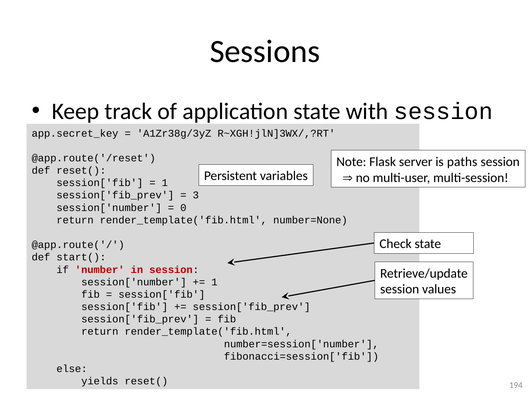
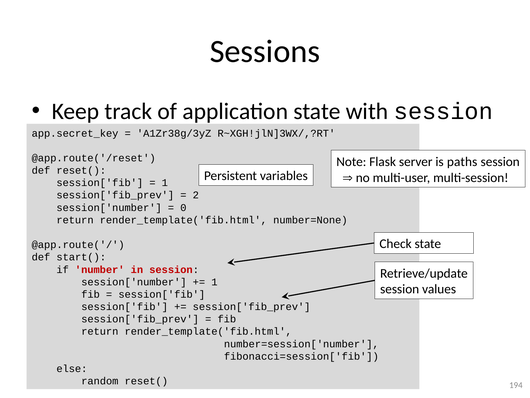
3: 3 -> 2 (196, 195)
yields: yields -> random (100, 381)
